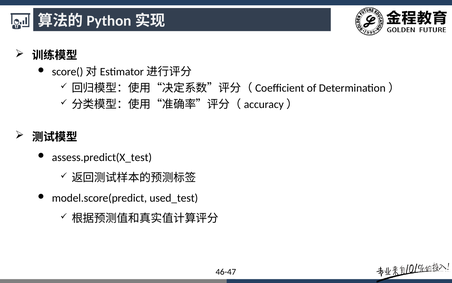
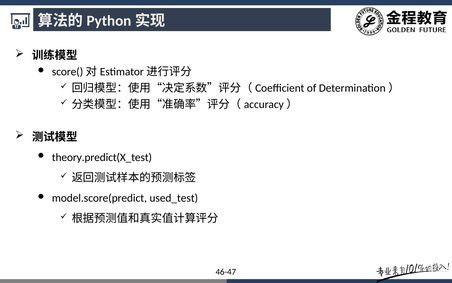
assess.predict(X_test: assess.predict(X_test -> theory.predict(X_test (102, 157)
